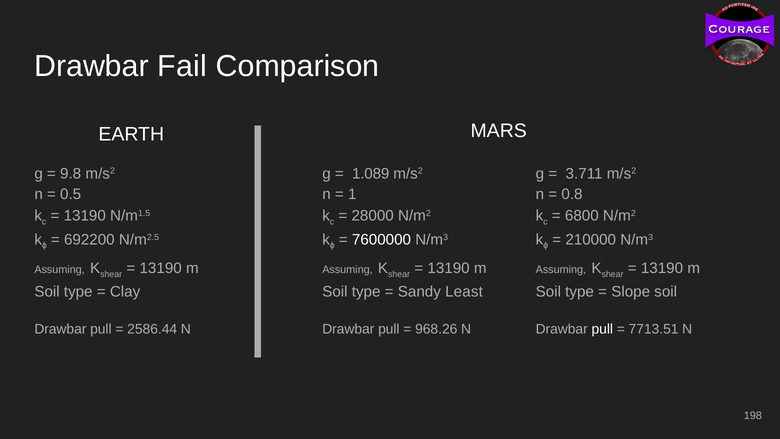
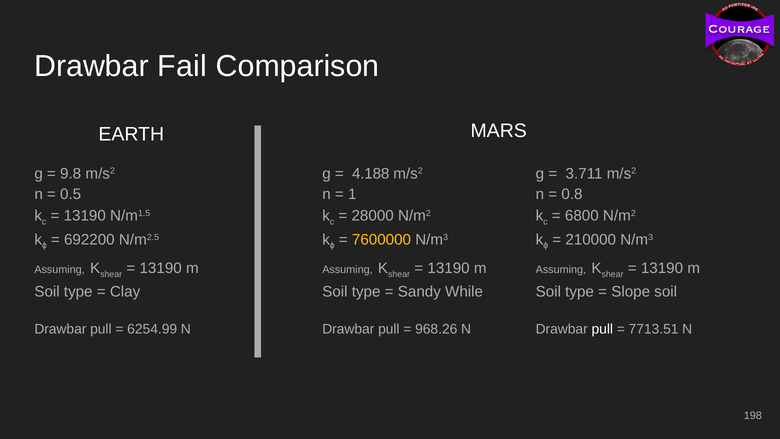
1.089: 1.089 -> 4.188 (371, 173)
7600000 colour: white -> yellow (381, 239)
Least: Least -> While (464, 292)
2586.44: 2586.44 -> 6254.99 (152, 329)
